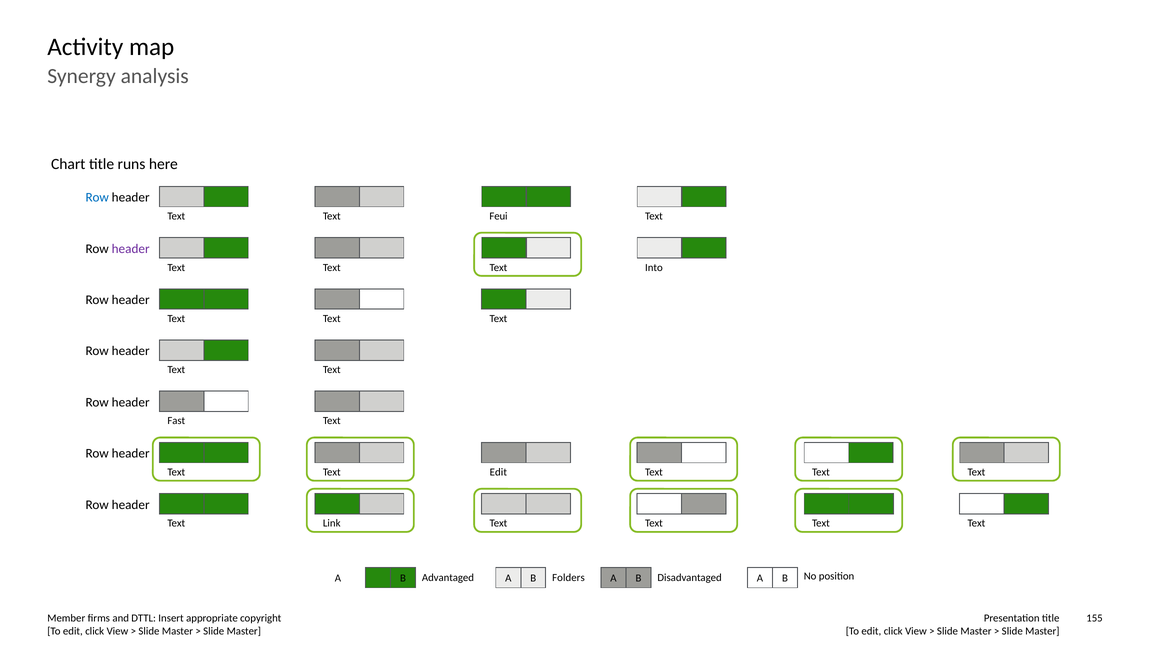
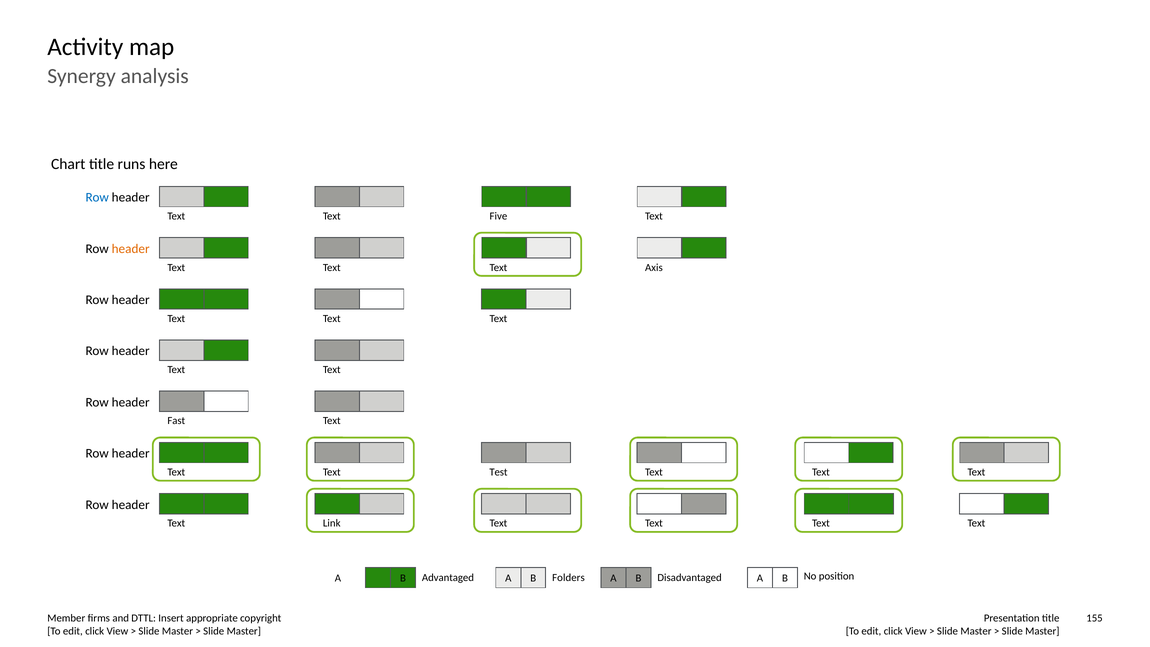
Feui: Feui -> Five (498, 216)
header colour: purple -> orange (131, 249)
Into: Into -> Axis (654, 267)
Text Edit: Edit -> Test (498, 472)
